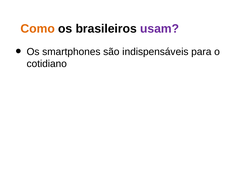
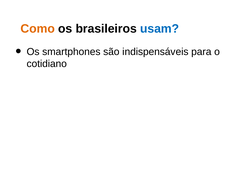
usam colour: purple -> blue (160, 29)
